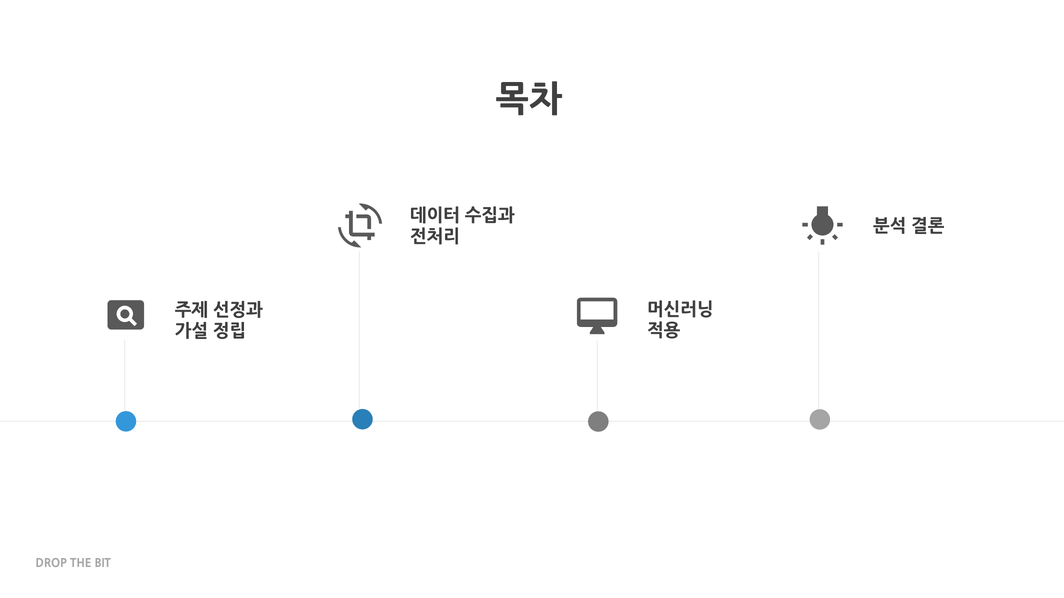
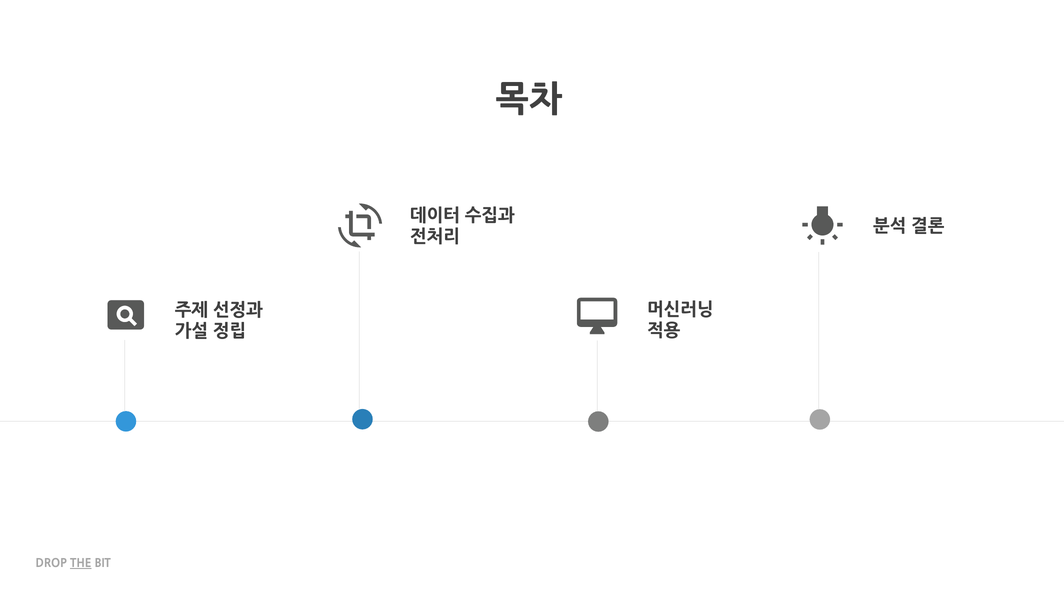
THE underline: none -> present (81, 564)
